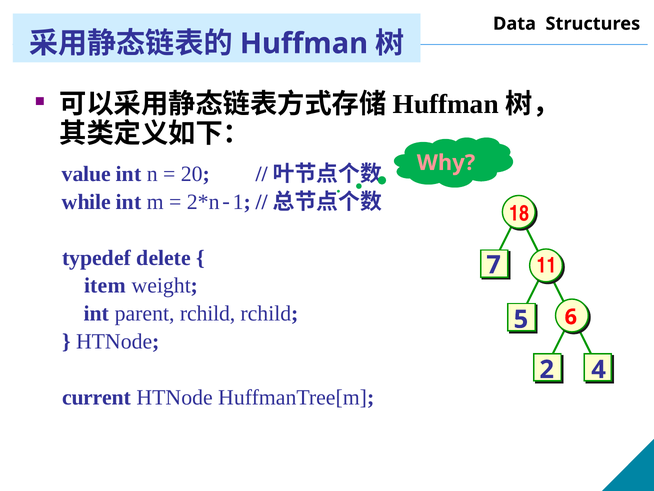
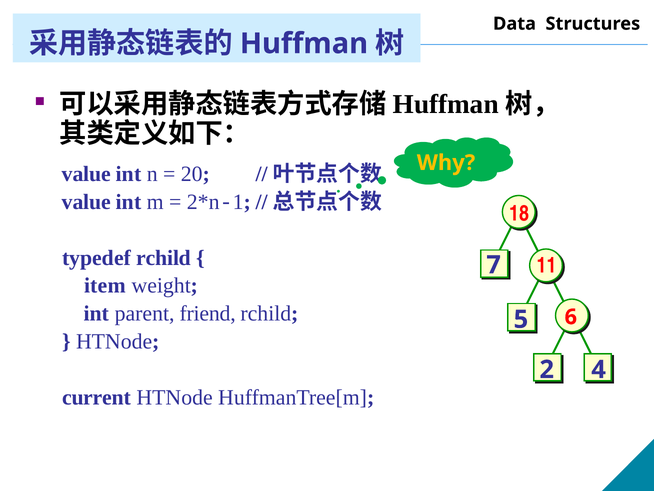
Why colour: pink -> yellow (446, 163)
while: while -> value (86, 202)
typedef delete: delete -> rchild (164, 258)
parent rchild: rchild -> friend (208, 313)
